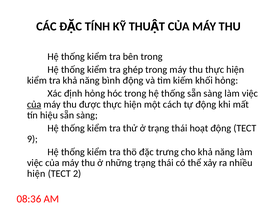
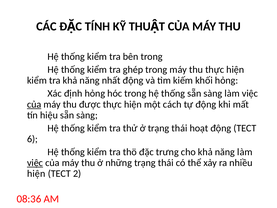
bình: bình -> nhất (111, 80)
9: 9 -> 6 (32, 139)
việc underline: none -> present (35, 163)
